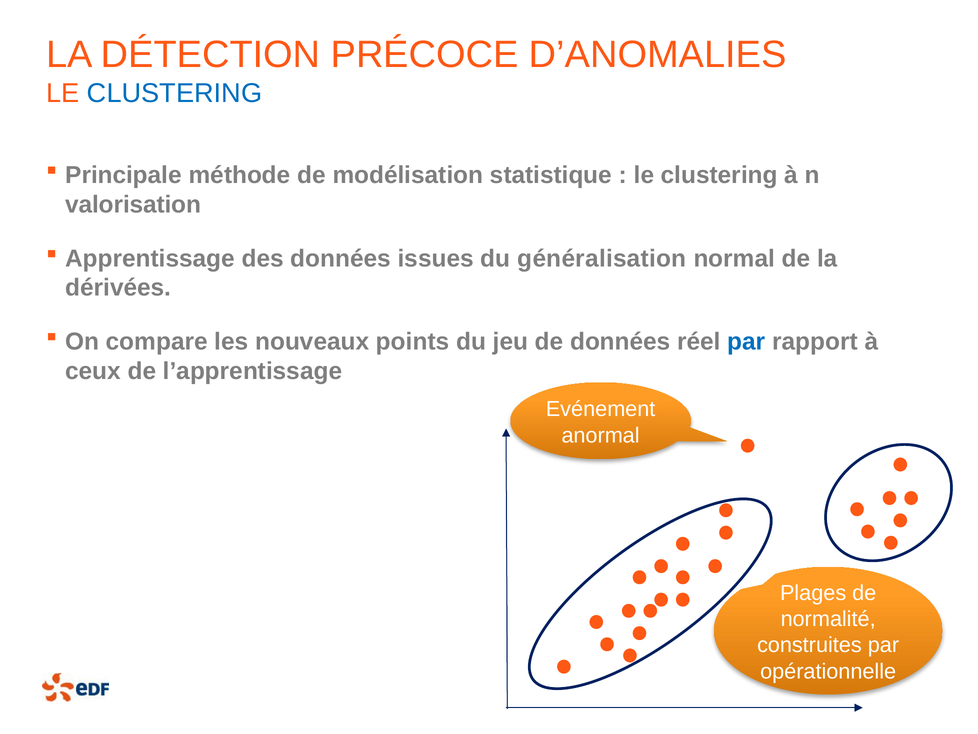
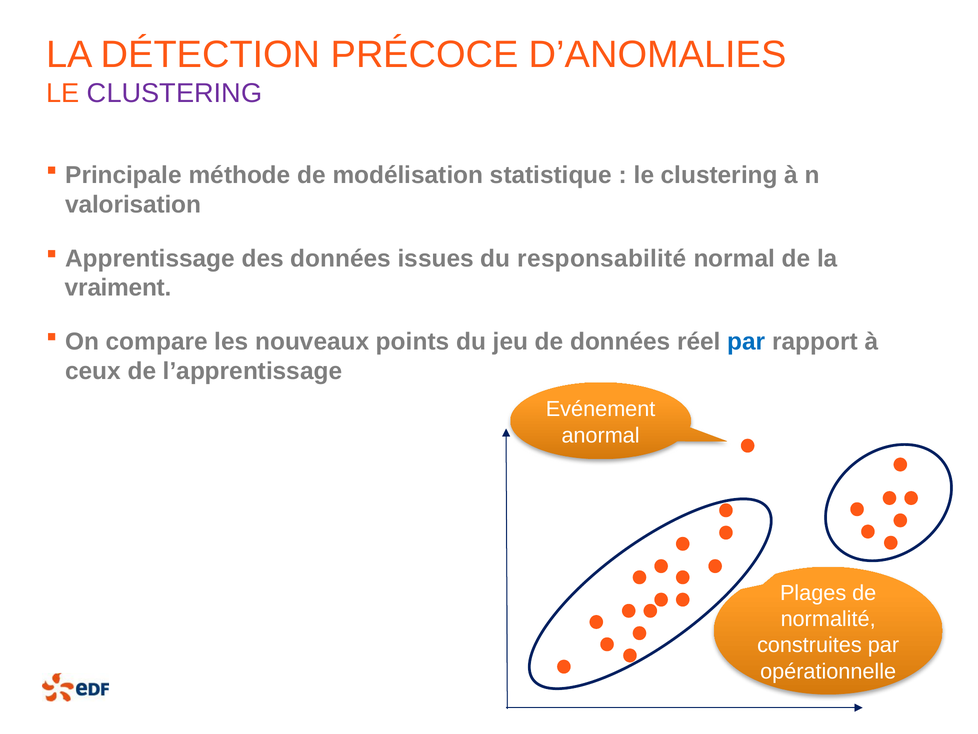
CLUSTERING colour: blue -> purple (175, 93)
généralisation: généralisation -> responsabilité (602, 258)
dérivées: dérivées -> vraiment (118, 288)
